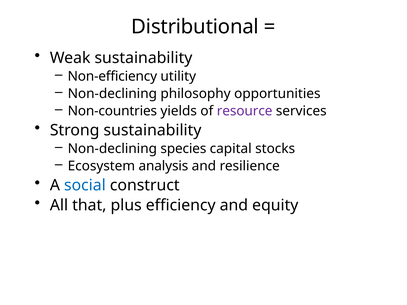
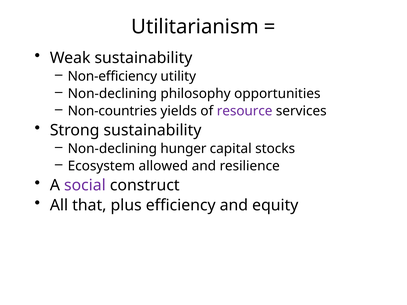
Distributional: Distributional -> Utilitarianism (195, 27)
species: species -> hunger (183, 149)
analysis: analysis -> allowed (163, 166)
social colour: blue -> purple (85, 185)
